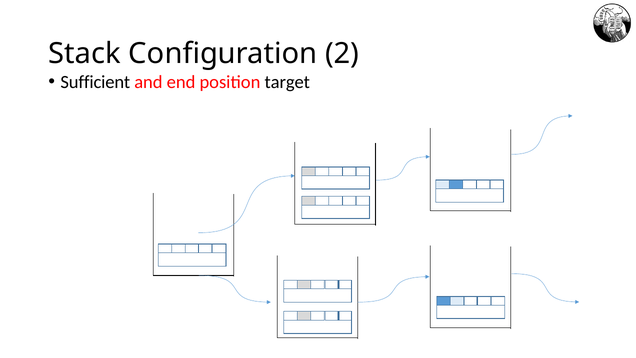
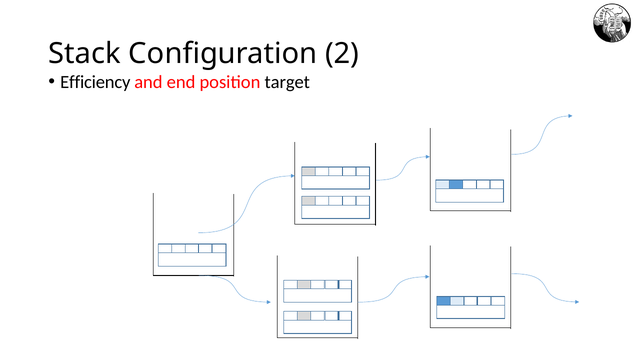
Sufficient: Sufficient -> Efficiency (95, 82)
